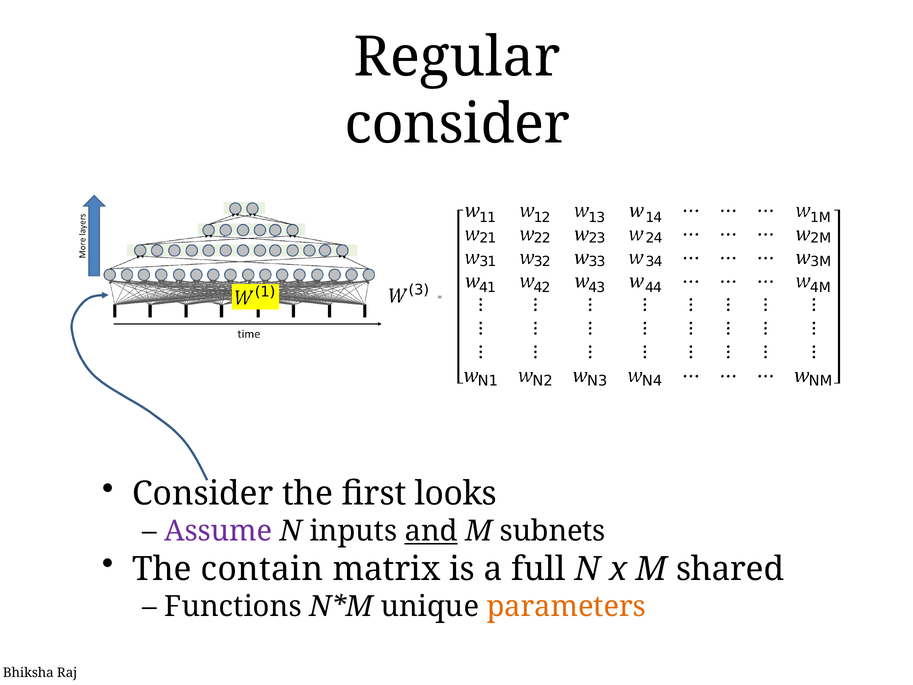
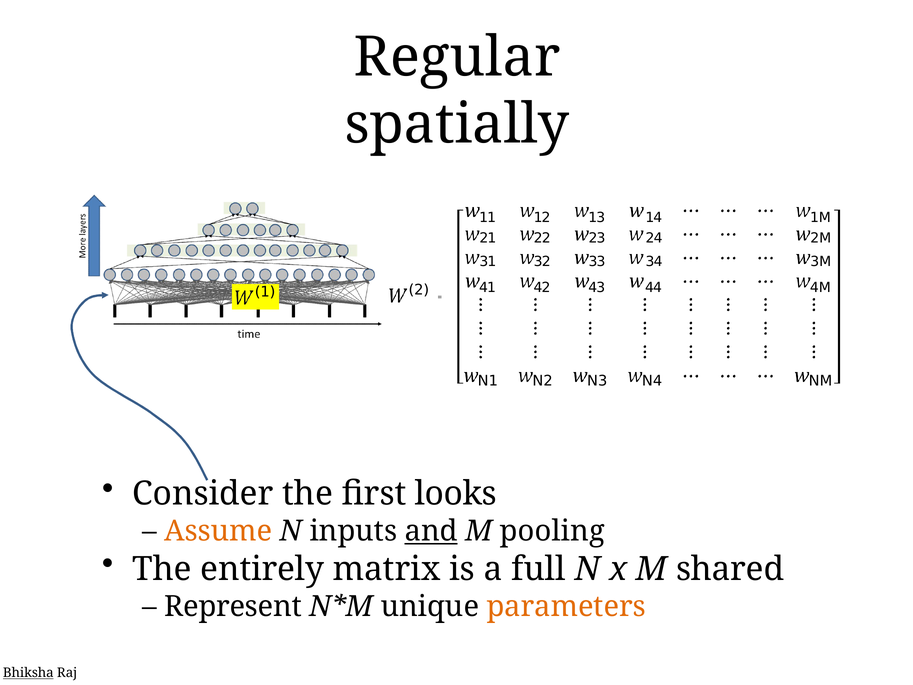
consider: consider -> spatially (457, 124)
3: 3 -> 2 (419, 290)
Assume colour: purple -> orange (218, 531)
subnets: subnets -> pooling (552, 531)
contain: contain -> entirely (262, 569)
Functions: Functions -> Represent (233, 606)
Bhiksha underline: none -> present (28, 673)
